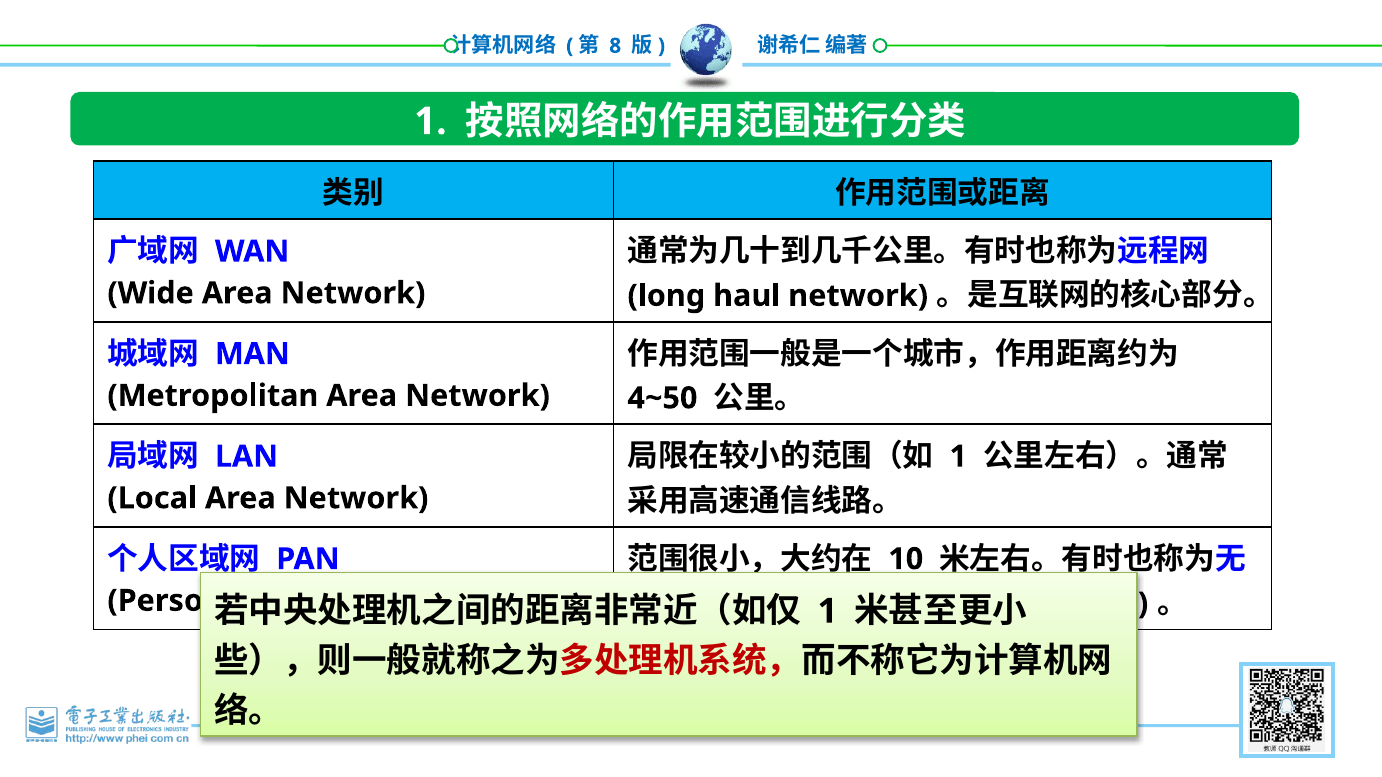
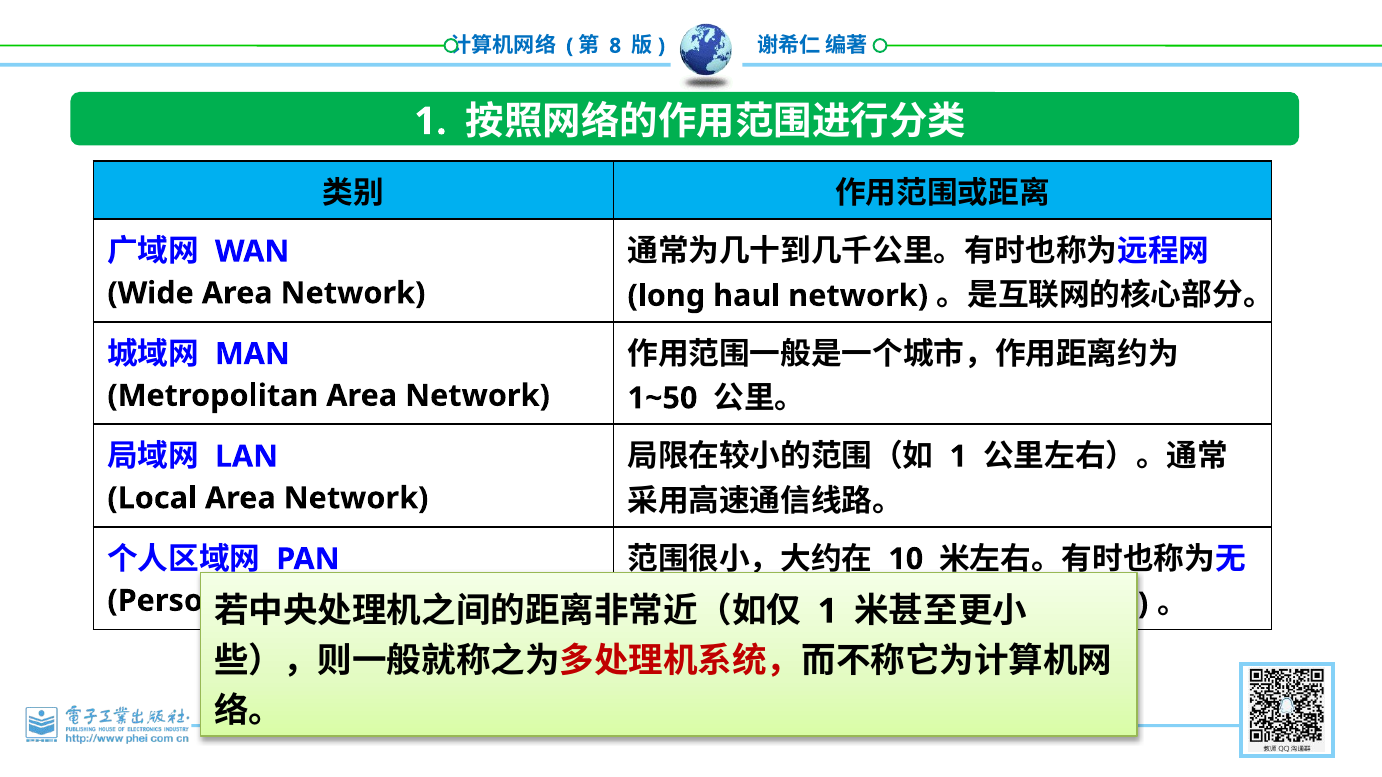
4~50: 4~50 -> 1~50 (662, 398)
